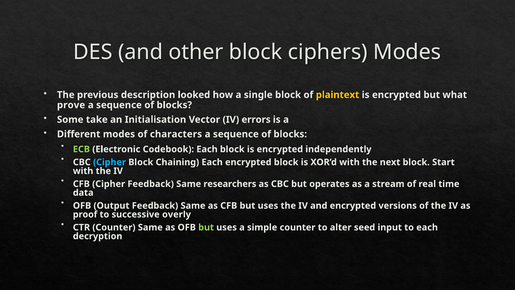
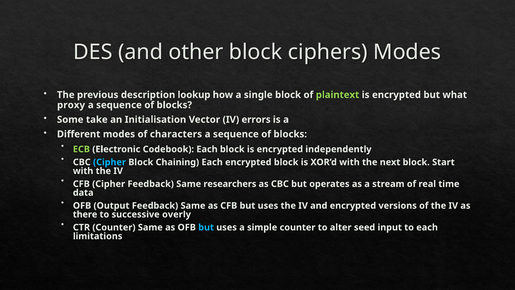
looked: looked -> lookup (194, 95)
plaintext colour: yellow -> light green (338, 95)
prove: prove -> proxy (71, 105)
proof: proof -> there (85, 214)
but colour: light green -> light blue (206, 227)
decryption: decryption -> limitations (98, 236)
